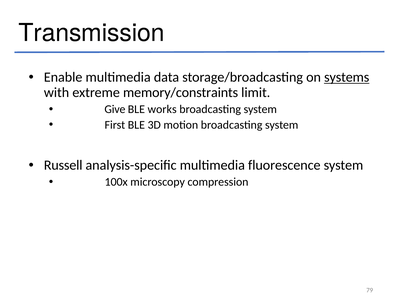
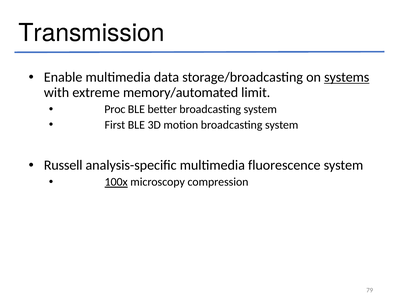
memory/constraints: memory/constraints -> memory/automated (181, 92)
Give: Give -> Proc (115, 109)
works: works -> better (162, 109)
100x underline: none -> present (116, 182)
